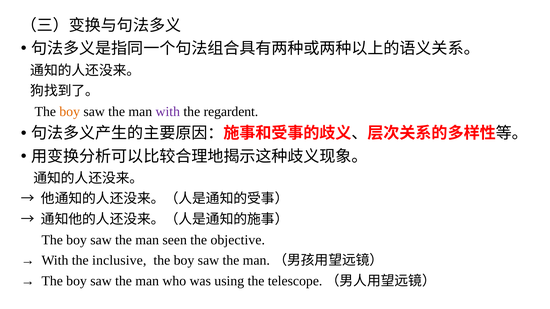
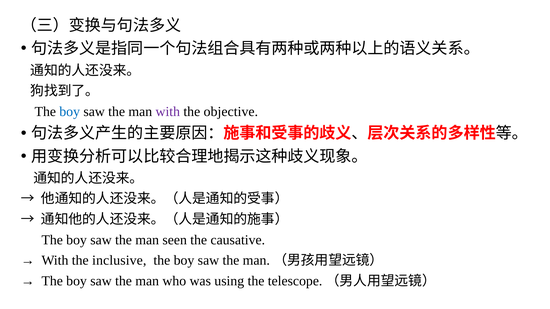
boy colour: orange -> blue (70, 112)
regardent: regardent -> objective (231, 112)
objective: objective -> causative (238, 240)
